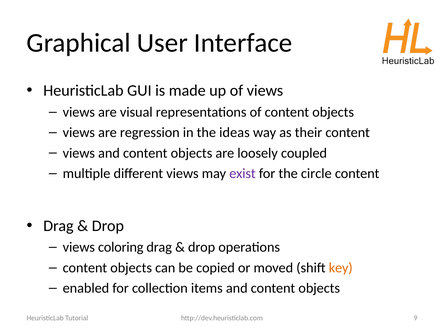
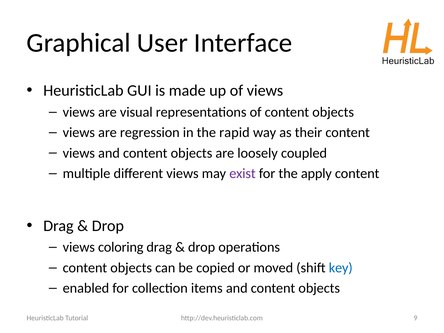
ideas: ideas -> rapid (234, 133)
circle: circle -> apply (316, 174)
key colour: orange -> blue (341, 268)
